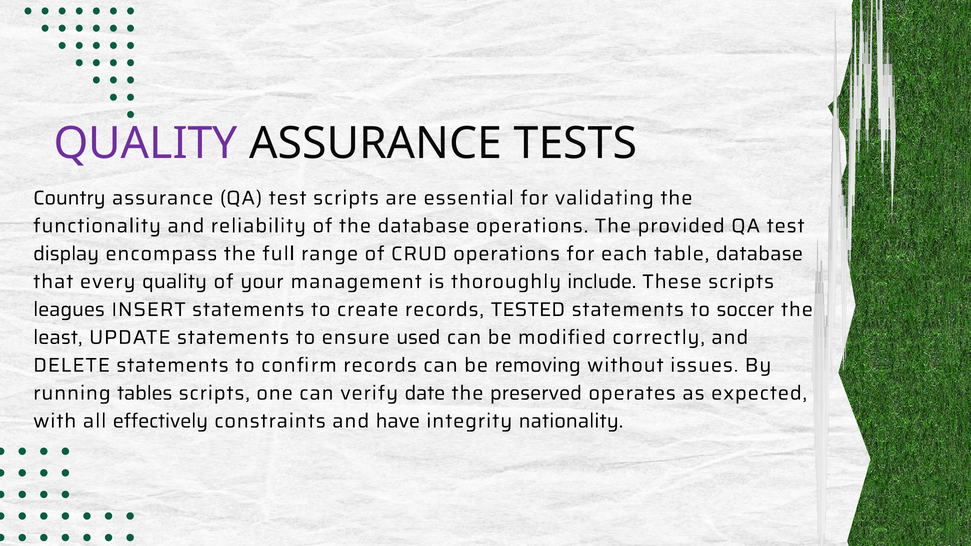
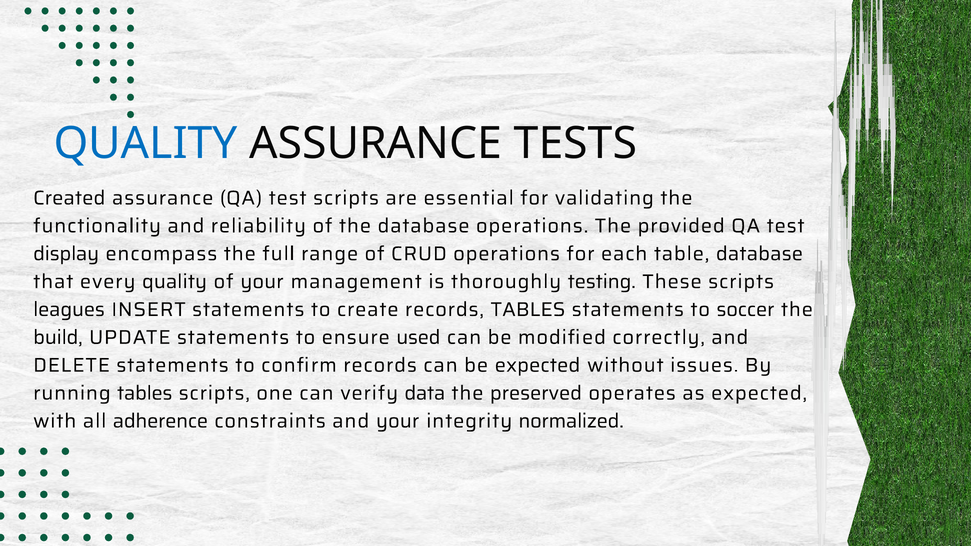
QUALITY colour: purple -> blue (146, 143)
Country: Country -> Created (69, 198)
include: include -> testing (602, 282)
records TESTED: TESTED -> TABLES (528, 310)
least: least -> build (58, 337)
be removing: removing -> expected (537, 365)
date: date -> data (425, 393)
effectively: effectively -> adherence (160, 421)
and have: have -> your (398, 421)
nationality: nationality -> normalized (571, 421)
